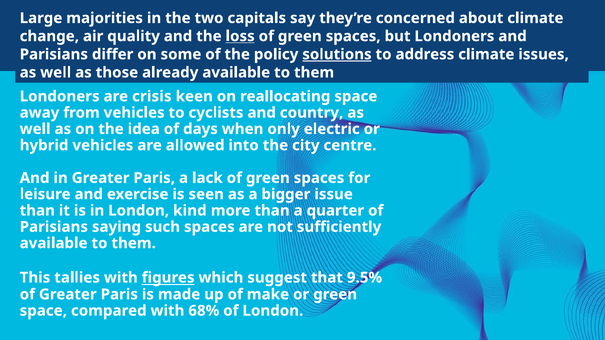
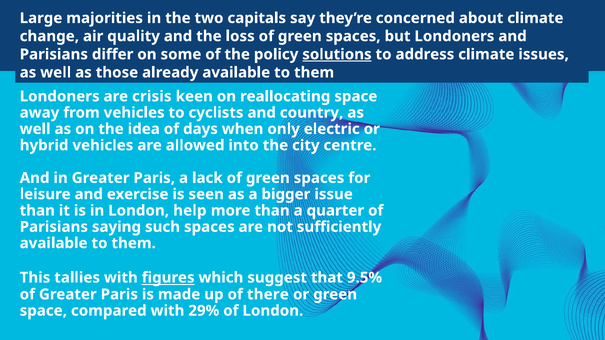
loss underline: present -> none (240, 36)
kind: kind -> help (190, 211)
make: make -> there (268, 295)
68%: 68% -> 29% (204, 311)
